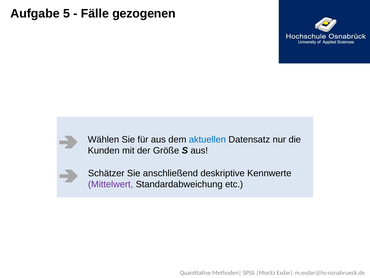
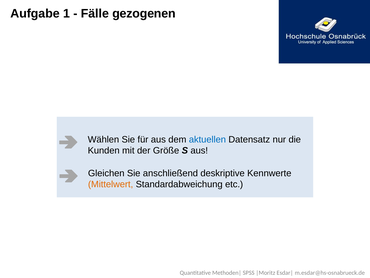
5: 5 -> 1 (67, 14)
Schätzer: Schätzer -> Gleichen (106, 173)
Mittelwert colour: purple -> orange (111, 184)
